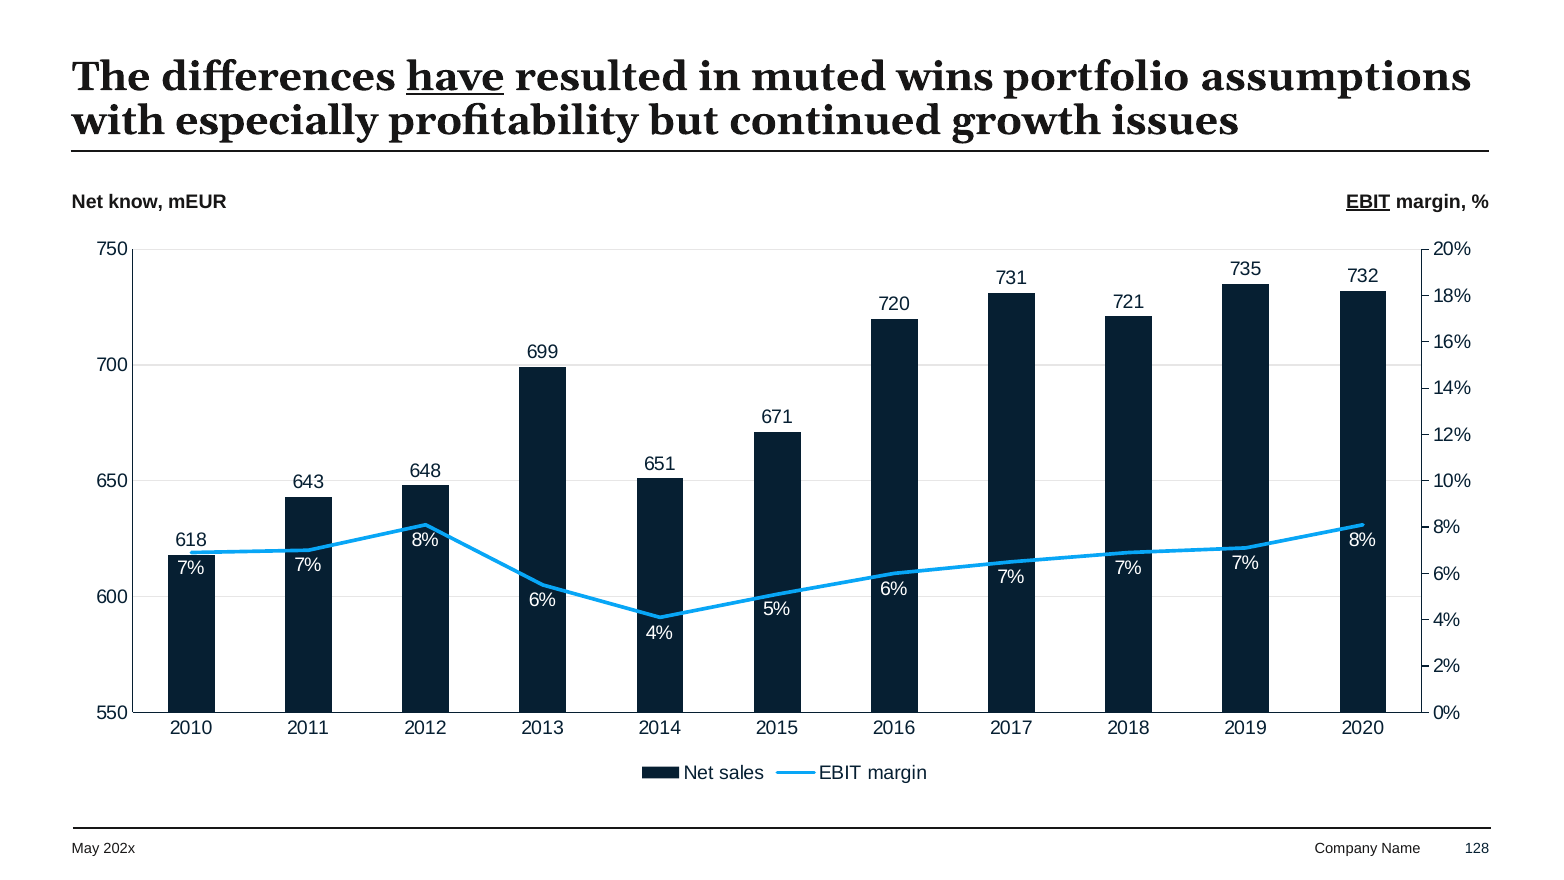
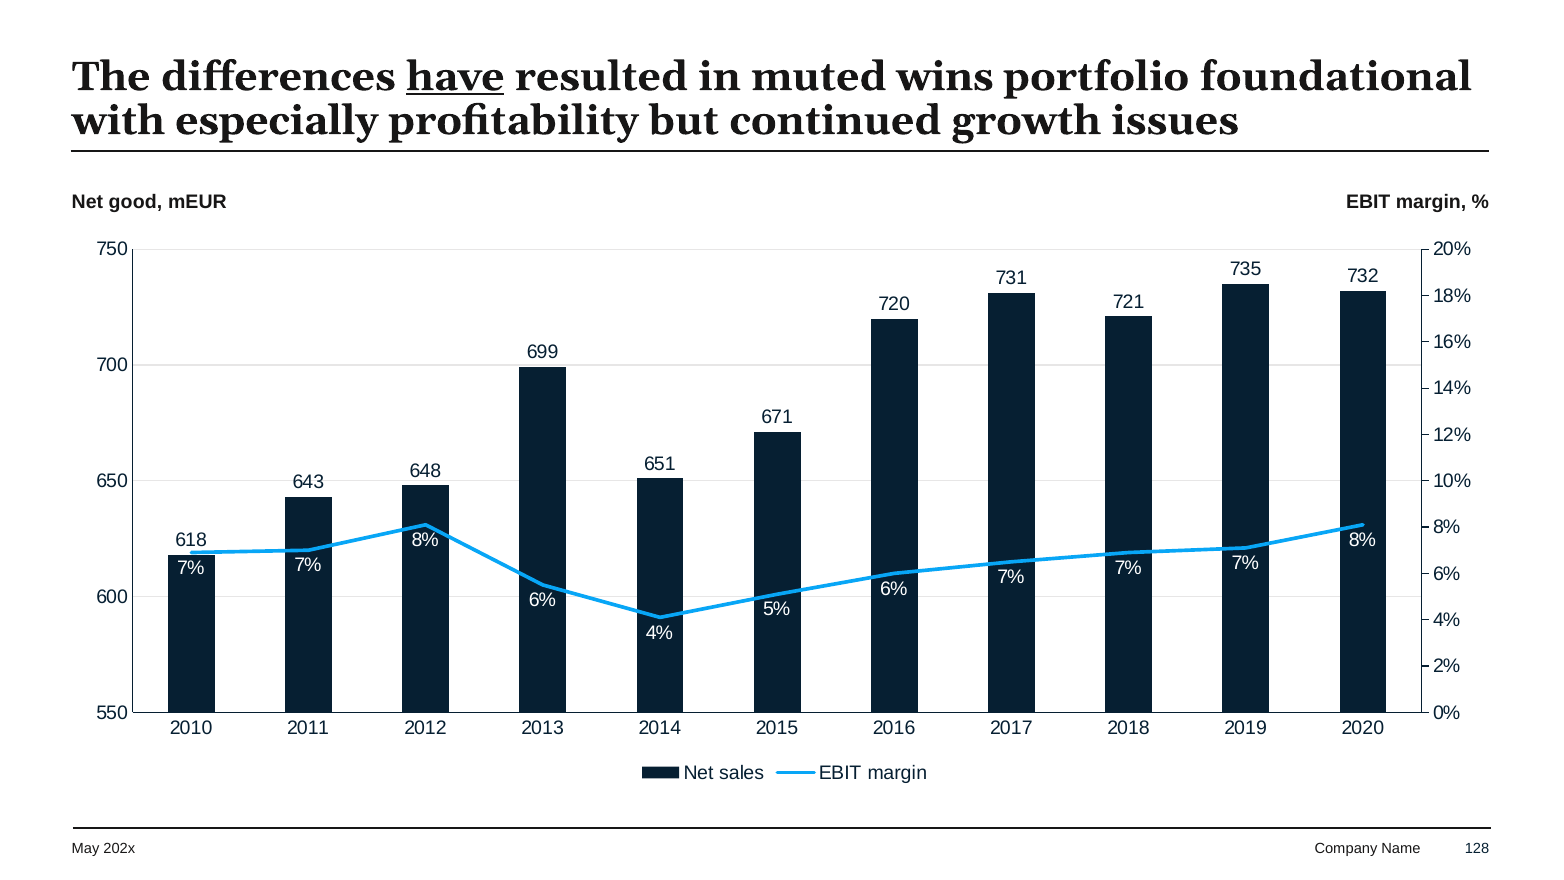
assumptions: assumptions -> foundational (1336, 77)
know: know -> good (135, 202)
EBIT underline: present -> none (1368, 202)
